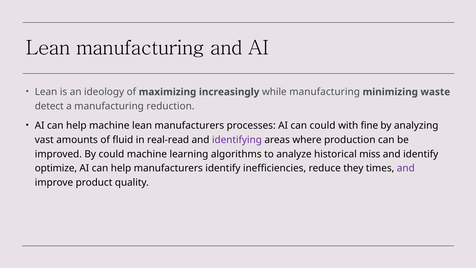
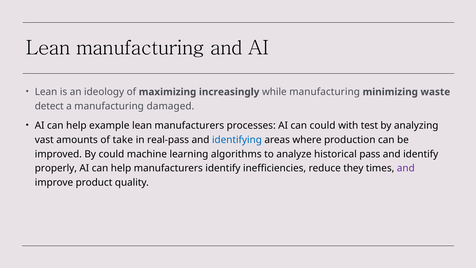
reduction: reduction -> damaged (170, 106)
help machine: machine -> example (109, 125)
fine: fine -> test (369, 125)
fluid: fluid -> take (123, 140)
real-read: real-read -> real-pass (168, 140)
identifying colour: purple -> blue (237, 140)
miss: miss -> pass (370, 154)
optimize: optimize -> properly (56, 168)
